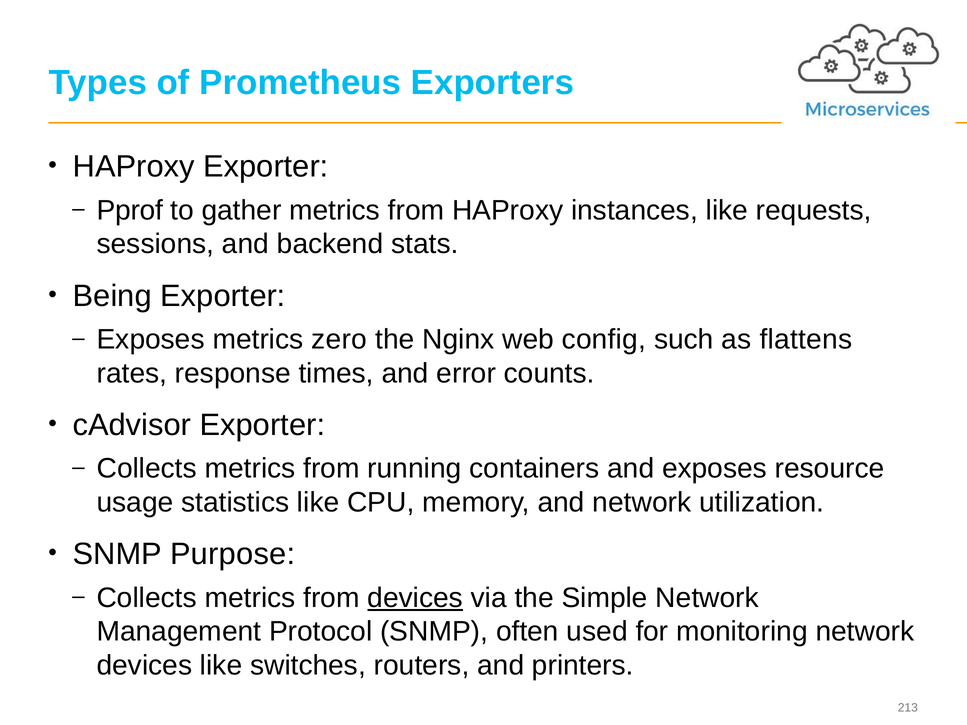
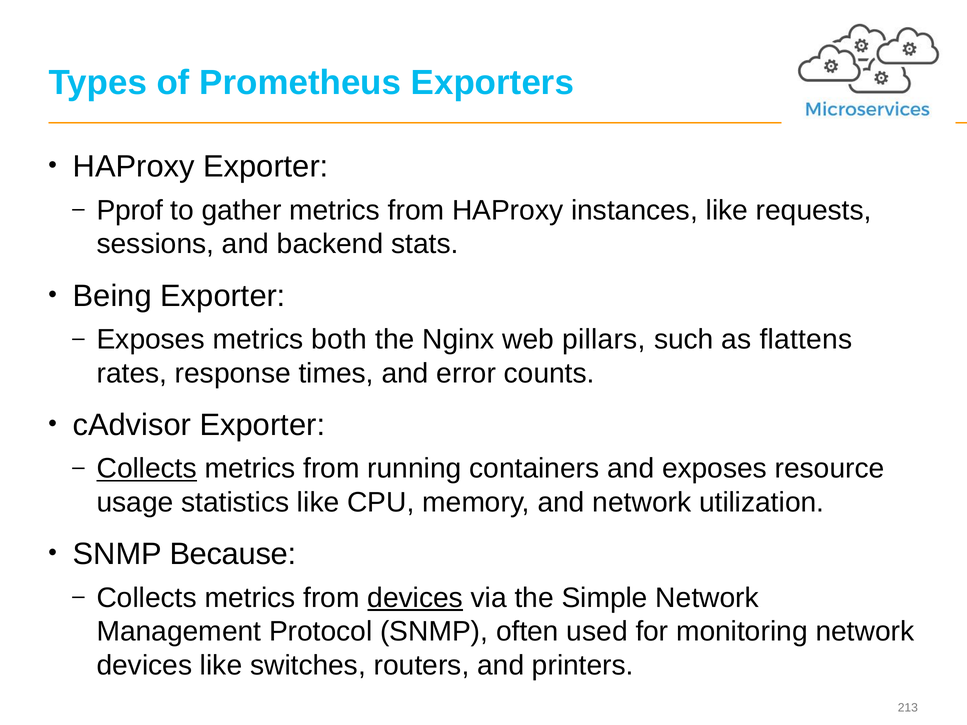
zero: zero -> both (339, 340)
config: config -> pillars (604, 340)
Collects underline: none -> present (147, 469)
Purpose: Purpose -> Because (233, 554)
